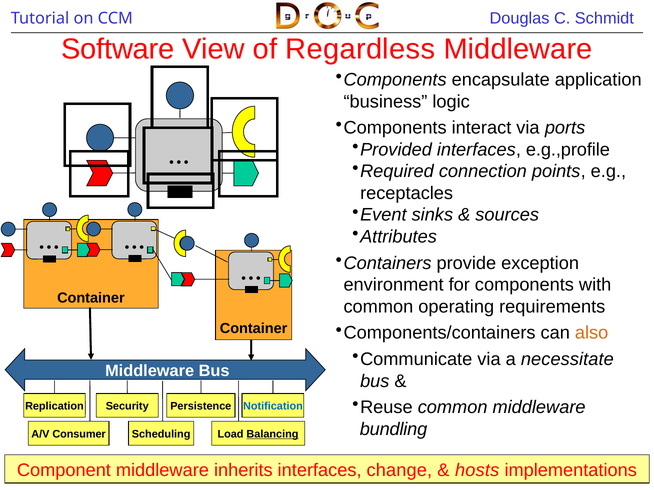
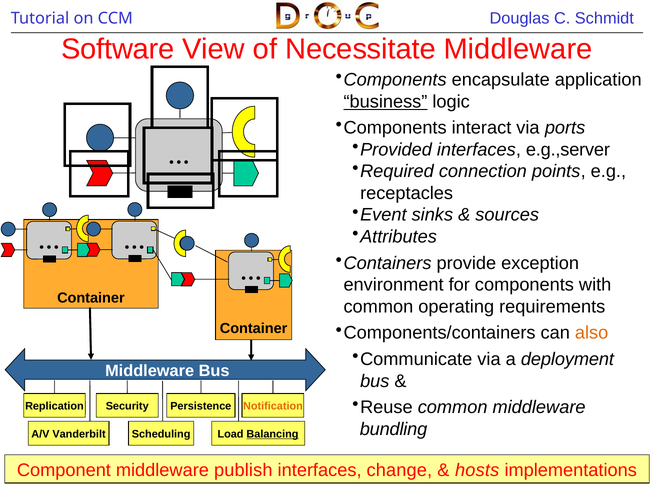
Regardless: Regardless -> Necessitate (360, 49)
business underline: none -> present (385, 102)
e.g.,profile: e.g.,profile -> e.g.,server (568, 150)
necessitate: necessitate -> deployment (567, 360)
Notification colour: blue -> orange (273, 407)
Consumer: Consumer -> Vanderbilt (79, 434)
inherits: inherits -> publish (243, 471)
